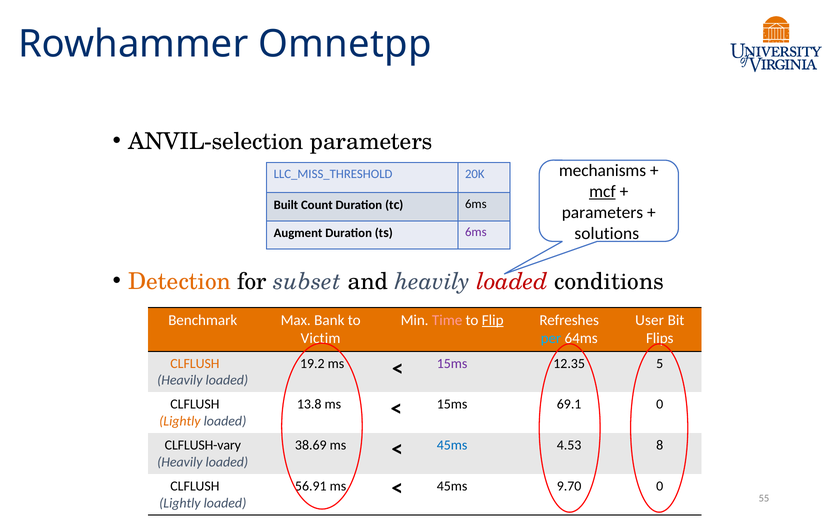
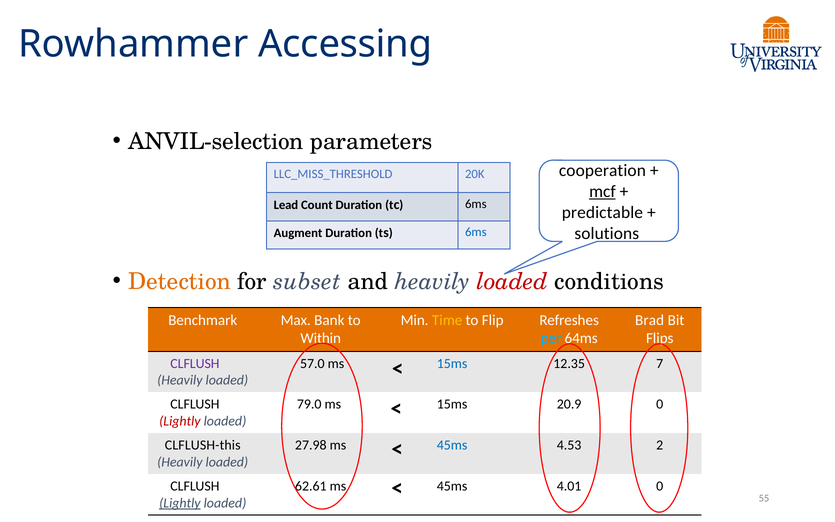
Omnetpp: Omnetpp -> Accessing (345, 44)
mechanisms: mechanisms -> cooperation (602, 171)
Built: Built -> Lead (286, 205)
parameters: parameters -> predictable (602, 212)
6ms colour: purple -> blue (476, 232)
Time colour: pink -> yellow (447, 320)
Flip underline: present -> none (493, 320)
User: User -> Brad (650, 320)
Victim: Victim -> Within (321, 338)
CLFLUSH colour: orange -> purple (195, 363)
19.2: 19.2 -> 57.0 (312, 363)
15ms colour: purple -> blue (452, 363)
5: 5 -> 7 (660, 363)
13.8: 13.8 -> 79.0 (309, 404)
69.1: 69.1 -> 20.9 (569, 404)
Lightly colour: orange -> red (180, 421)
CLFLUSH-vary: CLFLUSH-vary -> CLFLUSH-this (203, 445)
38.69: 38.69 -> 27.98 (311, 445)
8: 8 -> 2 (660, 445)
56.91: 56.91 -> 62.61 (311, 486)
9.70: 9.70 -> 4.01 (569, 486)
Lightly underline: none -> present (180, 503)
